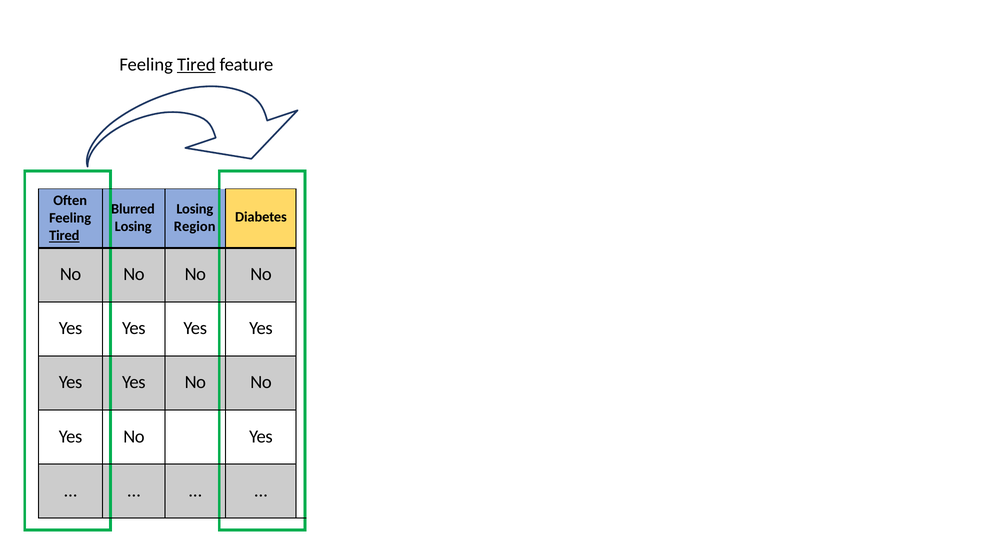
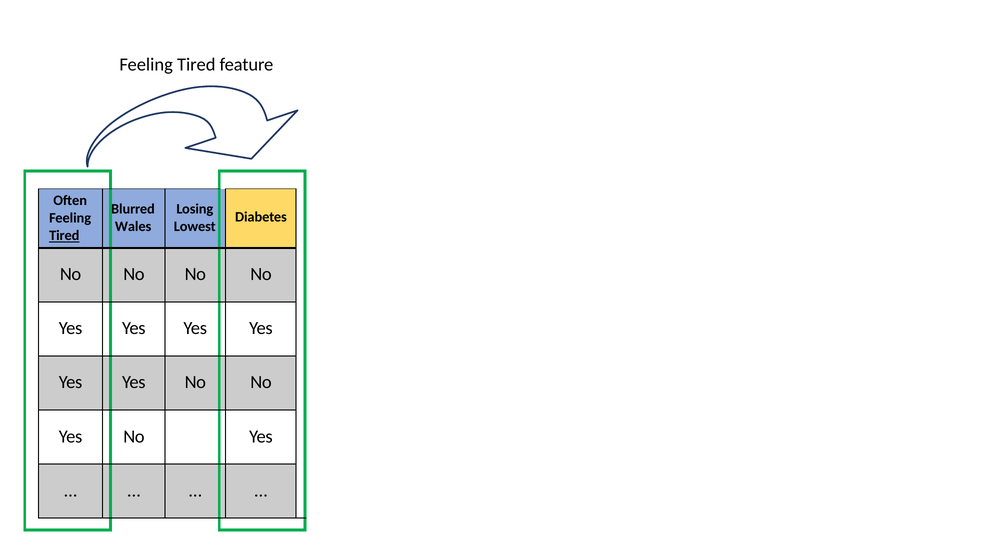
Tired underline: present -> none (196, 65)
Losing: Losing -> Wales (133, 227)
Region: Region -> Lowest (195, 227)
